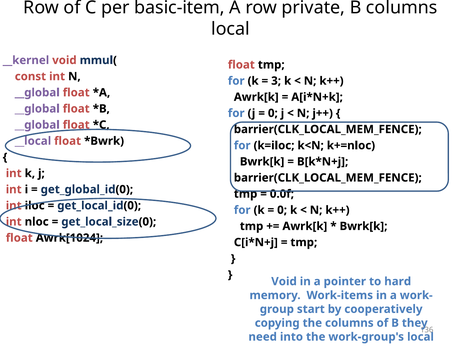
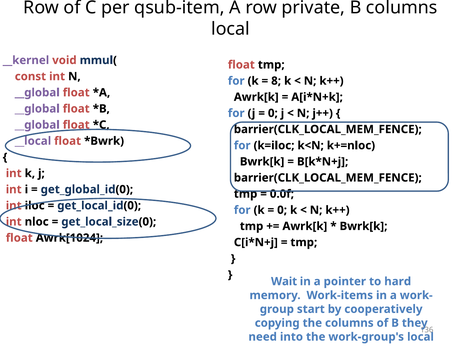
basic-item: basic-item -> qsub-item (179, 7)
3: 3 -> 8 (276, 81)
Void: Void -> Wait (284, 281)
